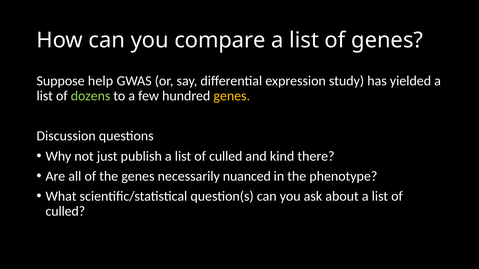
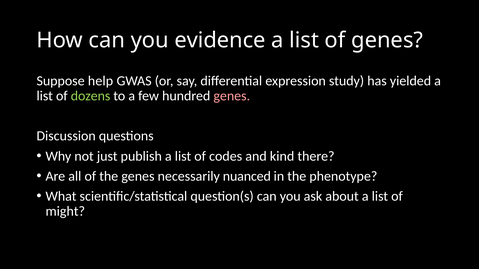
compare: compare -> evidence (220, 40)
genes colour: yellow -> pink (232, 96)
culled: culled -> codes (226, 156)
culled: culled -> might (65, 212)
